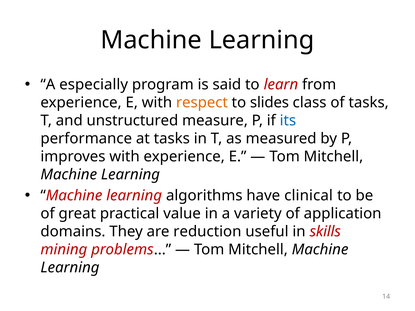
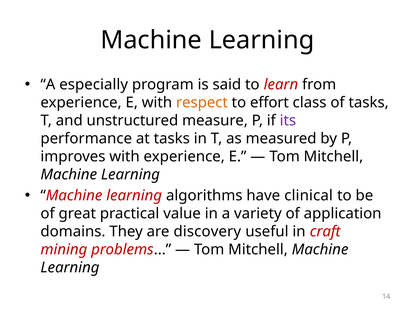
slides: slides -> effort (269, 103)
its colour: blue -> purple (288, 121)
reduction: reduction -> discovery (207, 232)
skills: skills -> craft (325, 232)
